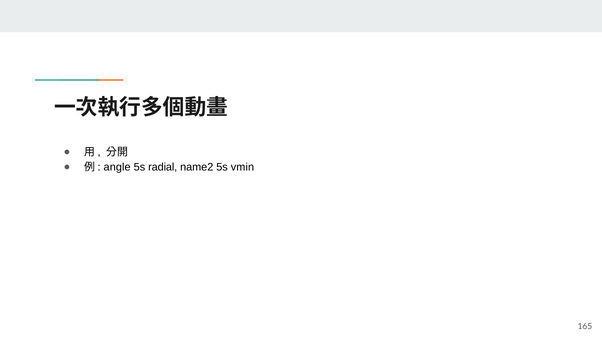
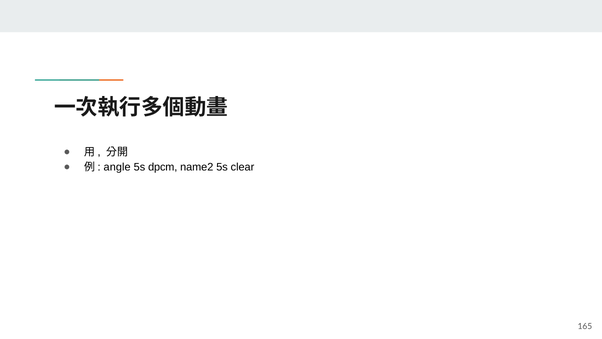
radial: radial -> dpcm (163, 167)
vmin: vmin -> clear (243, 167)
